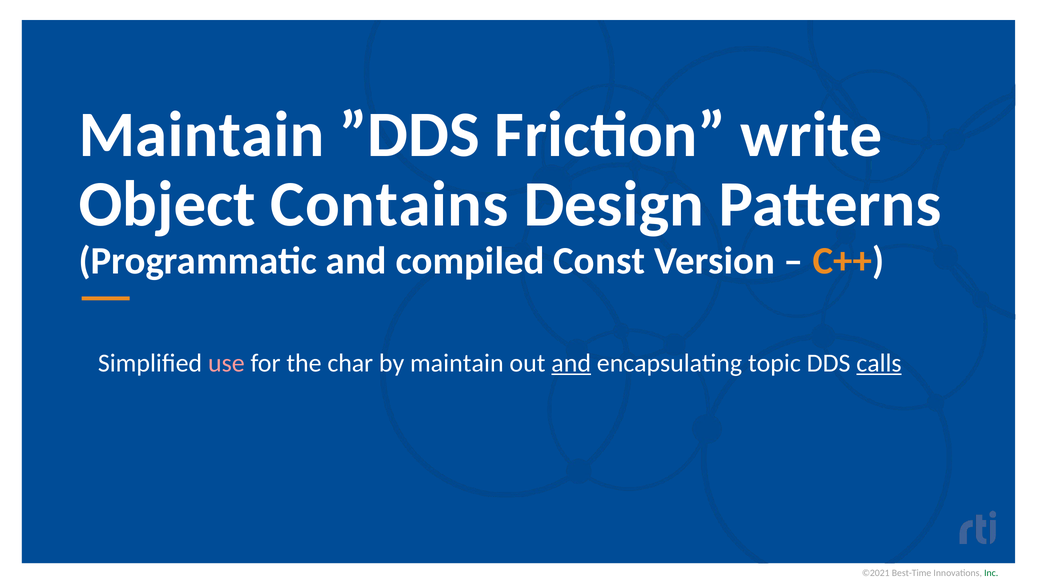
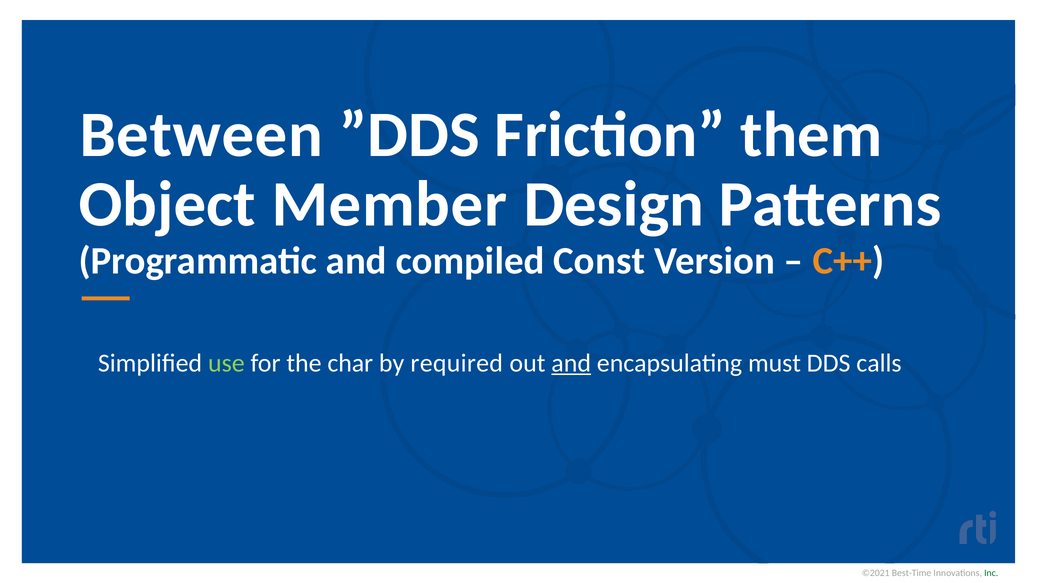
Maintain: Maintain -> Between (201, 135)
write: write -> them (811, 135)
Contains: Contains -> Member (389, 205)
use colour: pink -> light green (226, 363)
by maintain: maintain -> required (457, 363)
topic: topic -> must (774, 363)
calls underline: present -> none (879, 363)
